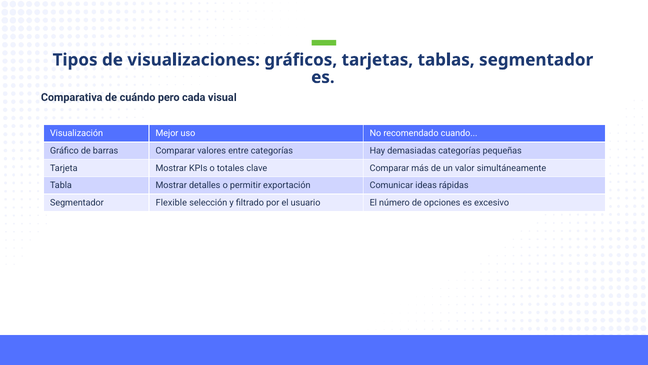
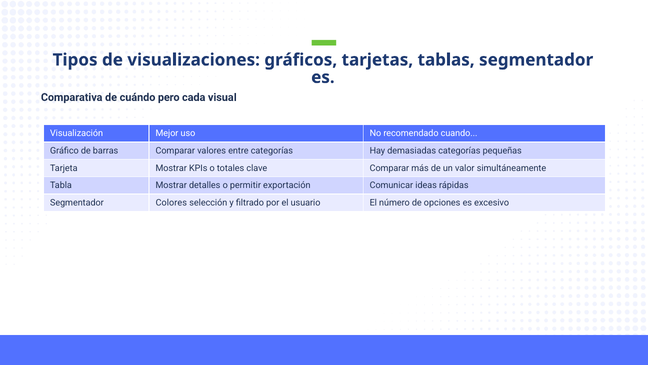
Flexible: Flexible -> Colores (171, 203)
